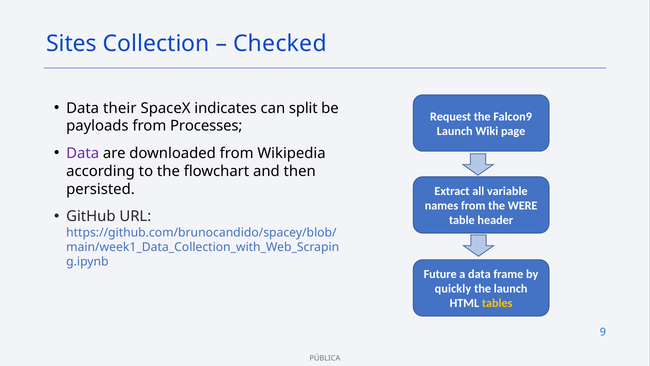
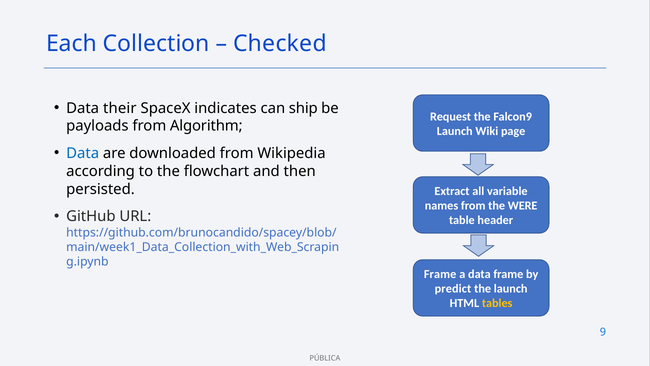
Sites: Sites -> Each (72, 44)
split: split -> ship (303, 108)
Processes: Processes -> Algorithm (206, 126)
Data colour: purple -> blue (83, 153)
Future: Future -> Frame (440, 274)
quickly: quickly -> predict (453, 288)
